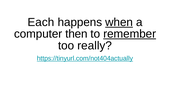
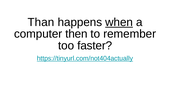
Each: Each -> Than (41, 22)
remember underline: present -> none (130, 34)
really: really -> faster (95, 45)
